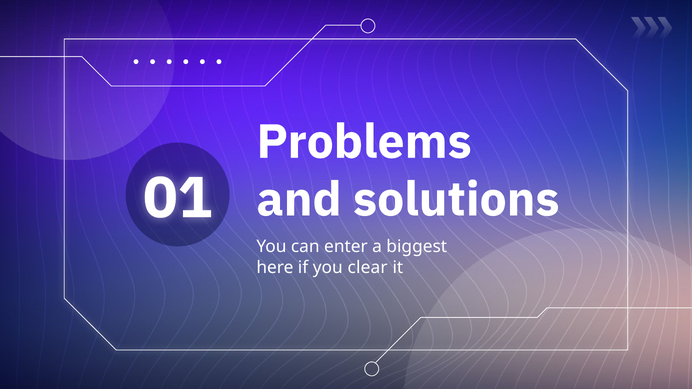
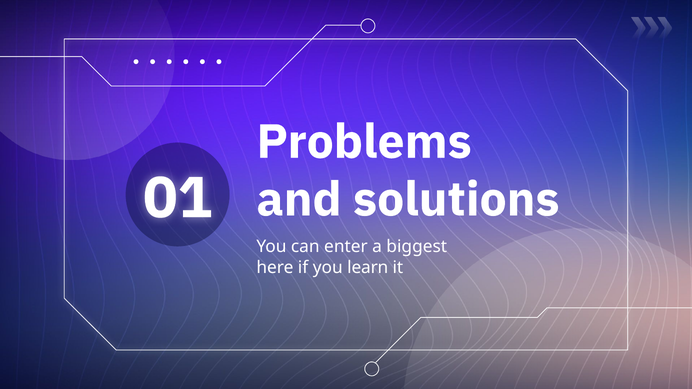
clear: clear -> learn (368, 267)
